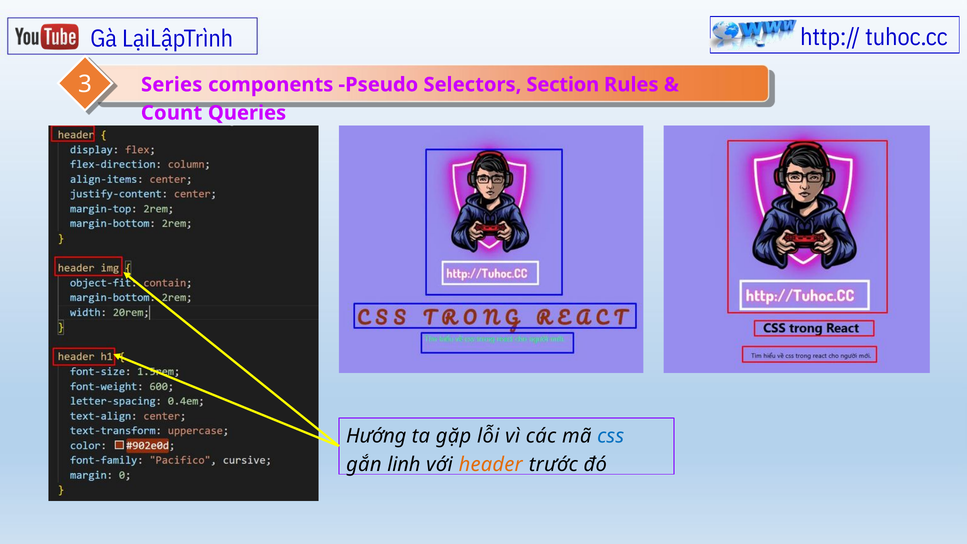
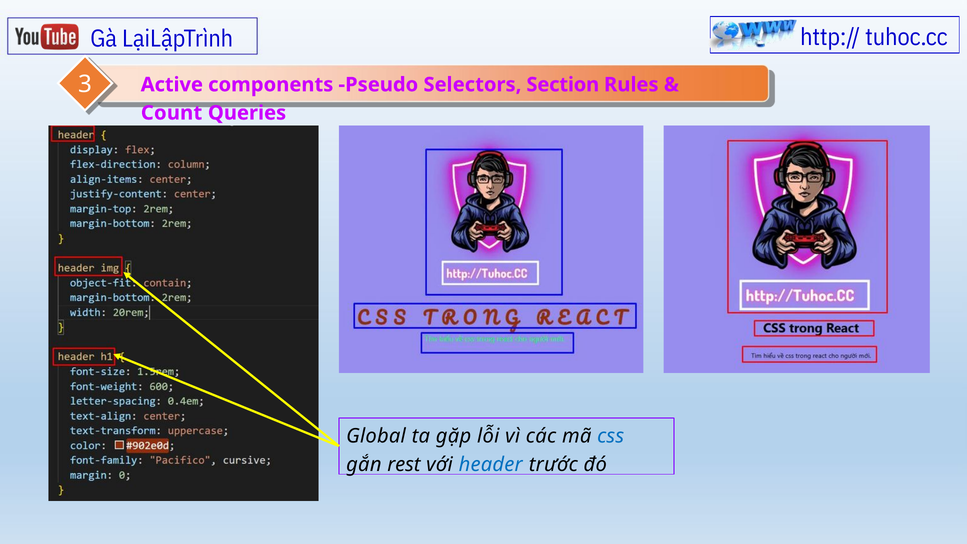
Series: Series -> Active (172, 85)
Hướng: Hướng -> Global (376, 436)
linh: linh -> rest (404, 465)
header colour: orange -> blue (491, 465)
